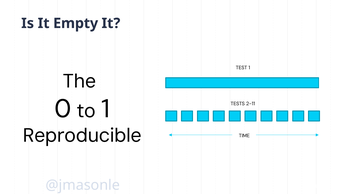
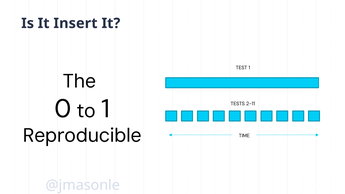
Empty: Empty -> Insert (75, 23)
